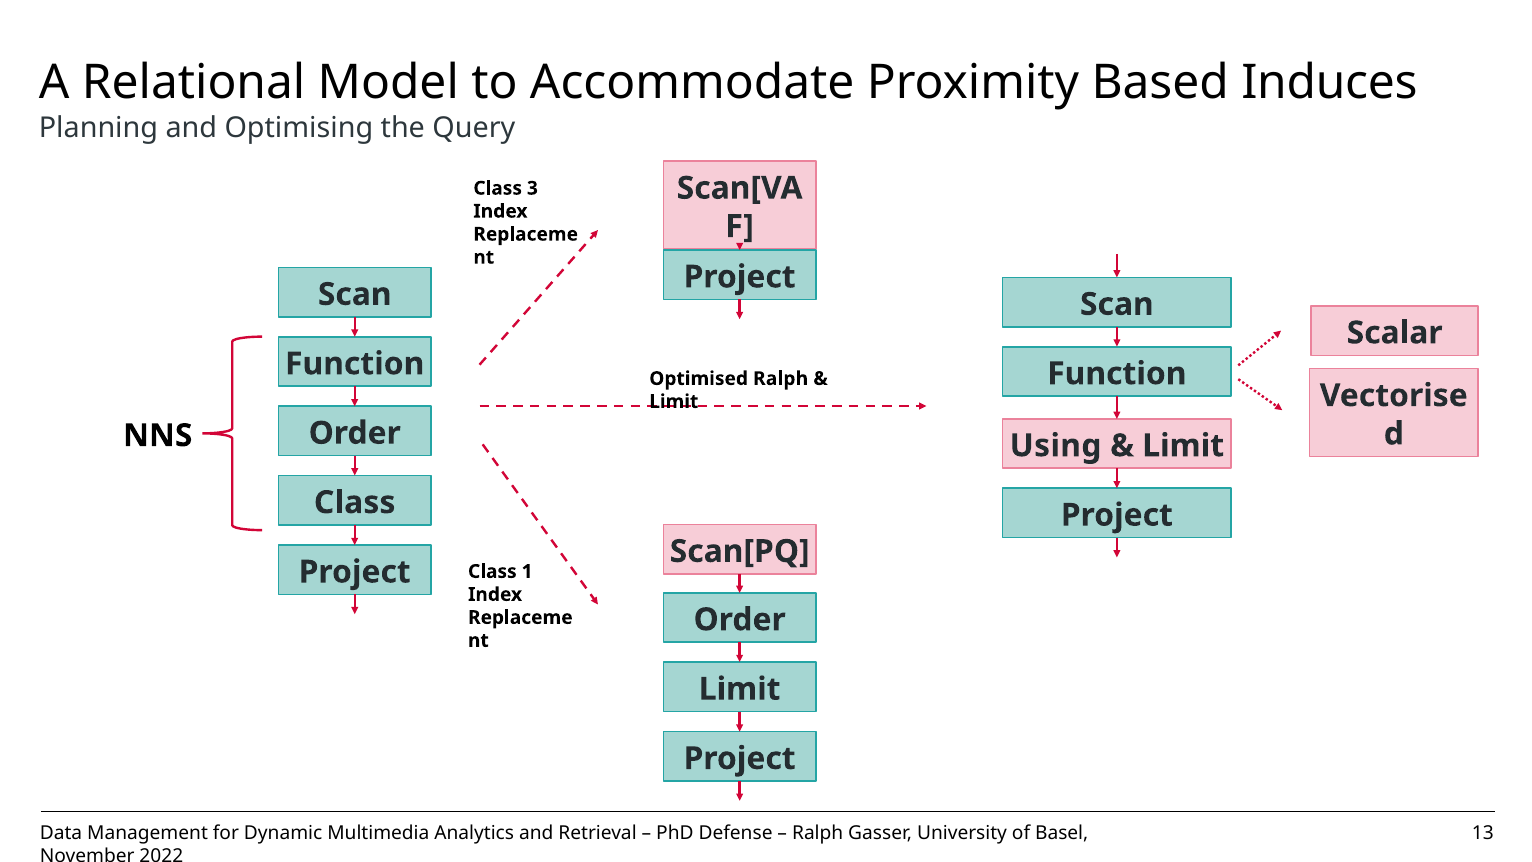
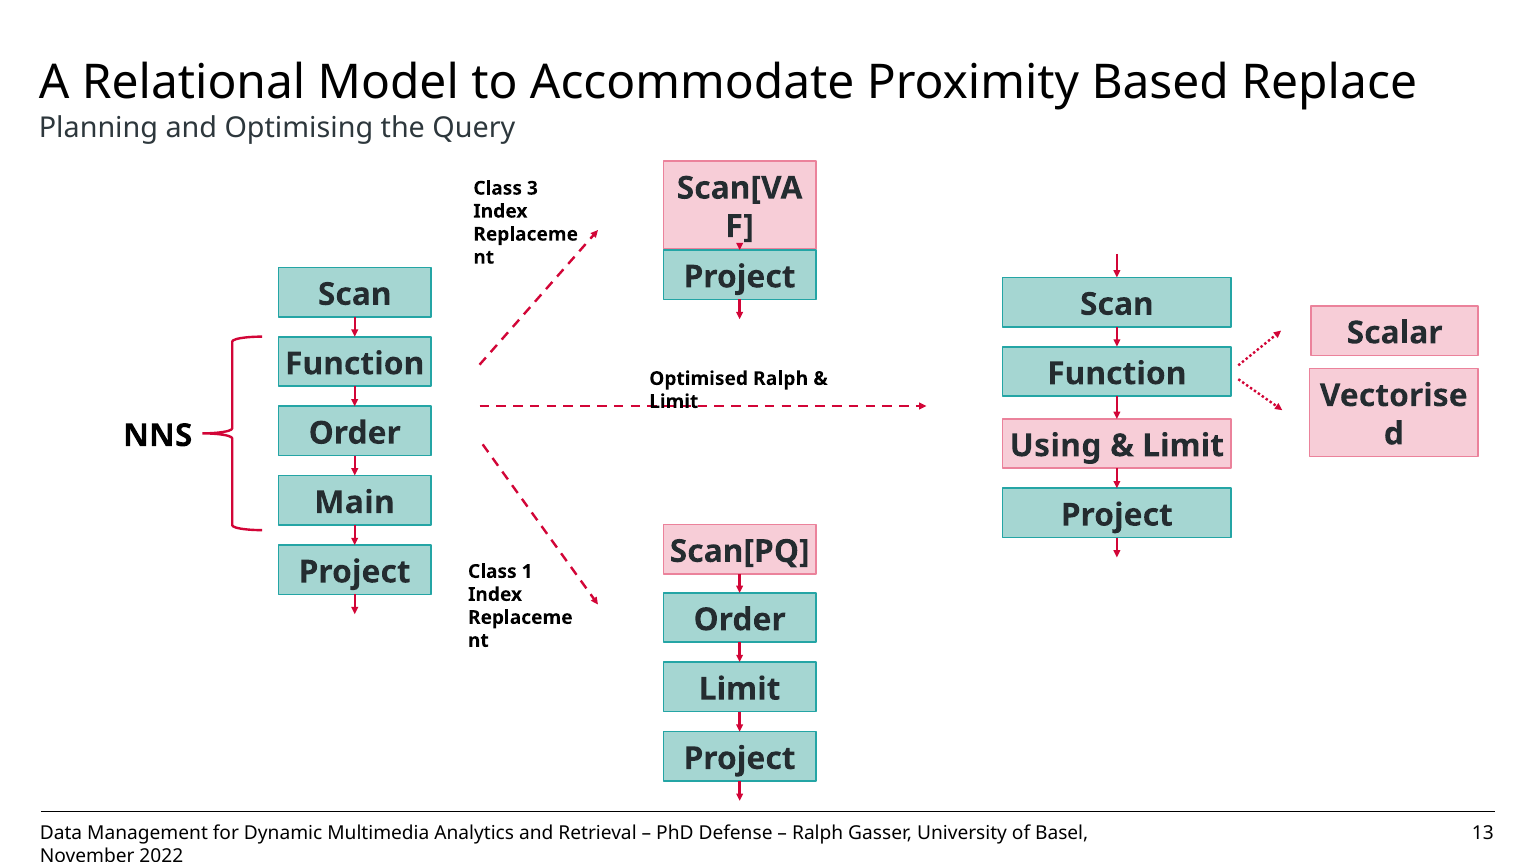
Induces: Induces -> Replace (1329, 83)
Class: Class -> Main (355, 502)
